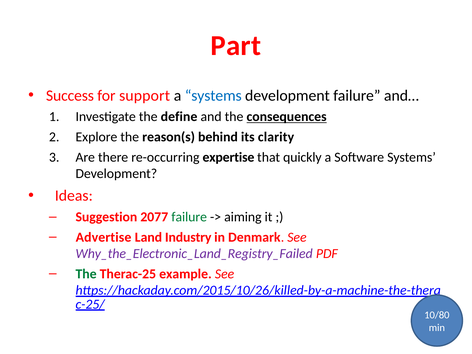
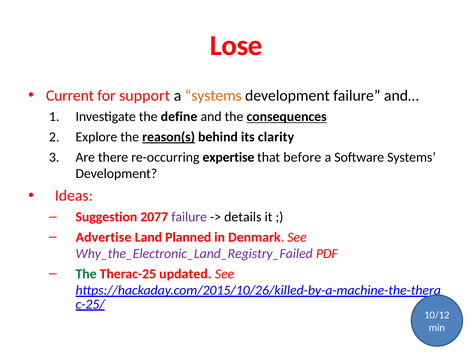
Part: Part -> Lose (236, 46)
Success: Success -> Current (70, 96)
systems colour: blue -> orange (213, 96)
reason(s underline: none -> present (169, 137)
quickly: quickly -> before (302, 157)
failure colour: green -> purple (189, 217)
aiming: aiming -> details (243, 217)
Industry: Industry -> Planned (188, 237)
example: example -> updated (185, 274)
10/80: 10/80 -> 10/12 (437, 315)
